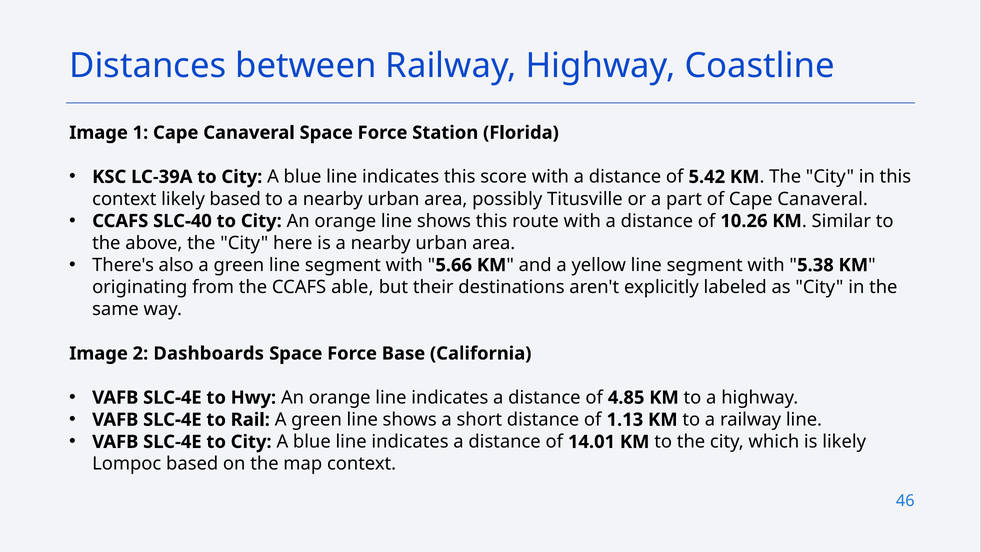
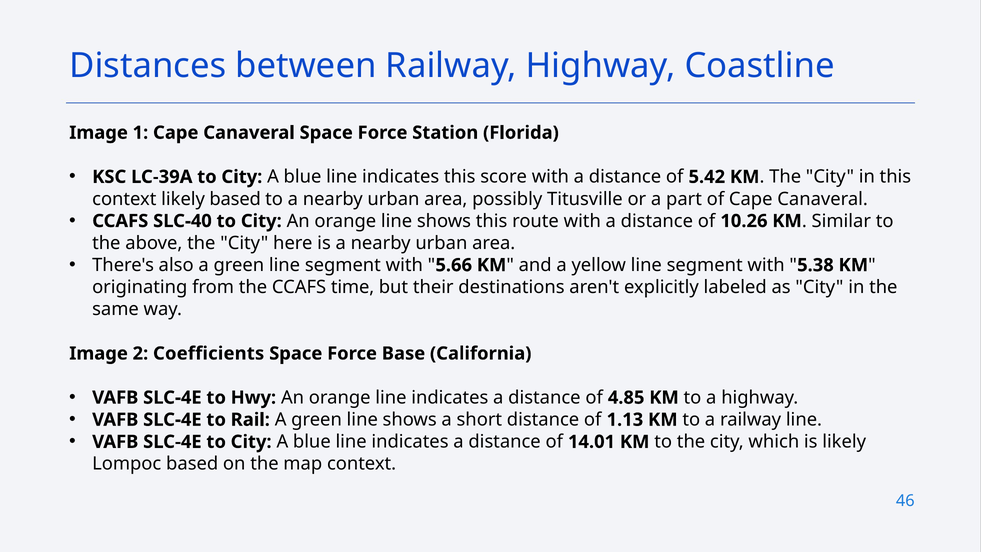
able: able -> time (353, 287)
Dashboards: Dashboards -> Coefficients (209, 353)
